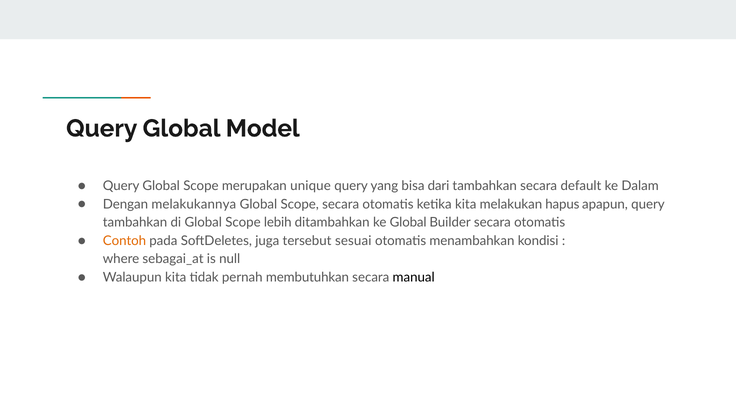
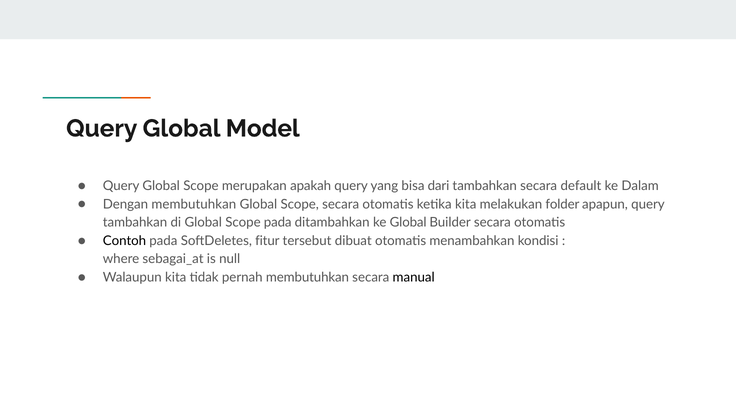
unique: unique -> apakah (311, 186)
Dengan melakukannya: melakukannya -> membutuhkan (194, 204)
hapus: hapus -> folder (562, 204)
Scope lebih: lebih -> pada (278, 222)
Contoh colour: orange -> black (124, 241)
juga: juga -> fitur (267, 241)
sesuai: sesuai -> dibuat (353, 241)
